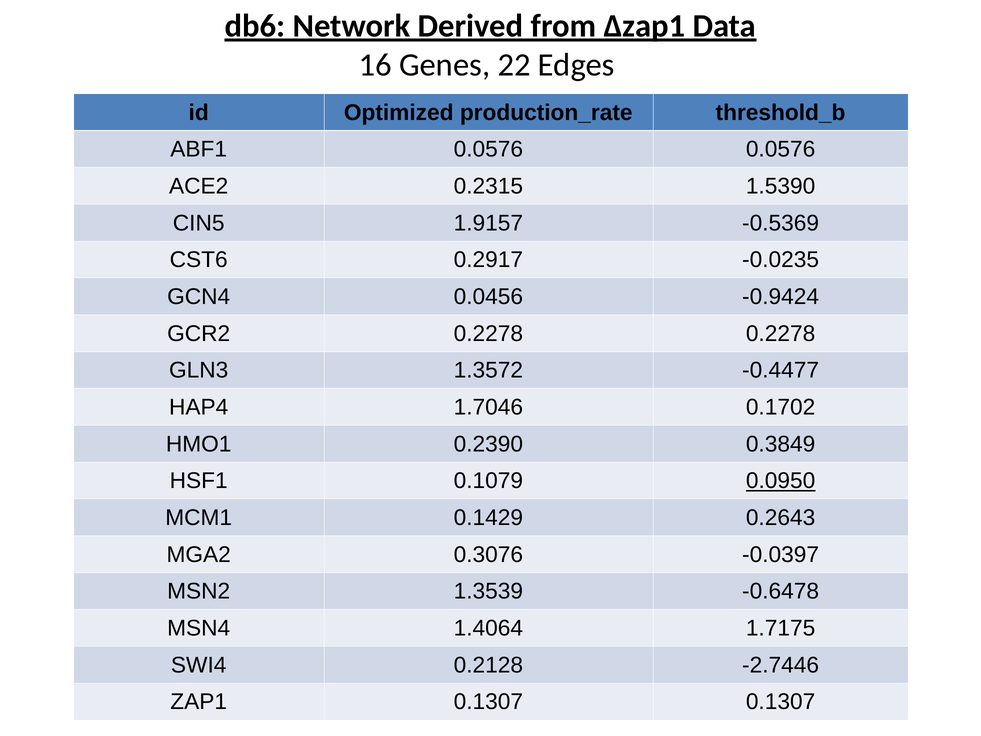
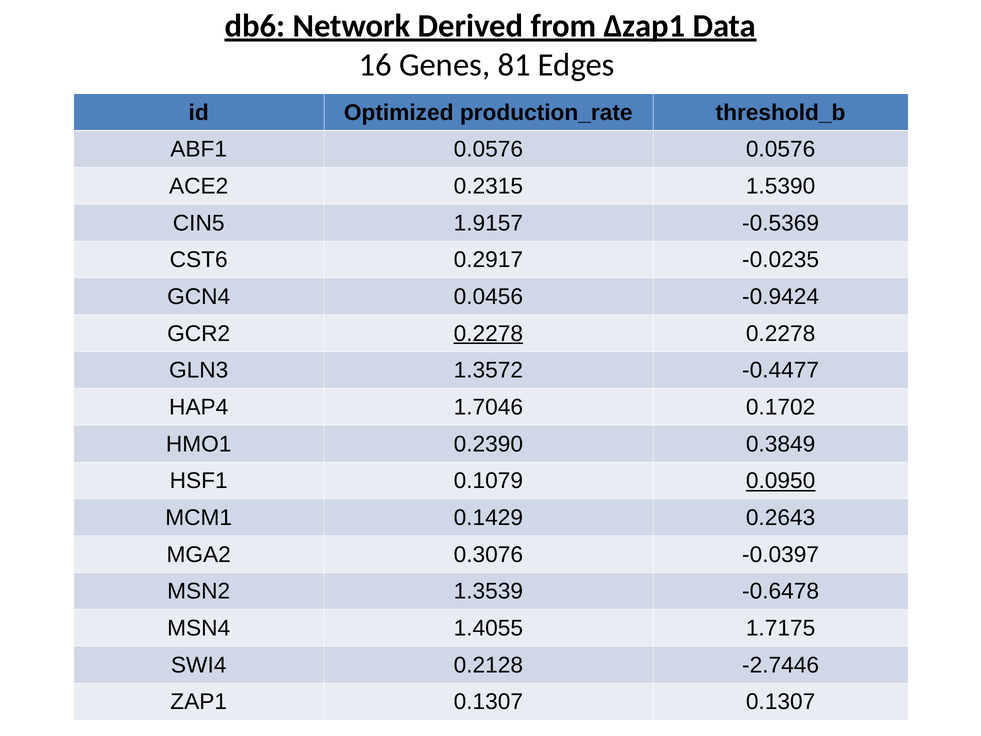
22: 22 -> 81 (514, 65)
0.2278 underline: none -> present (488, 333)
1.4064: 1.4064 -> 1.4055 (488, 628)
